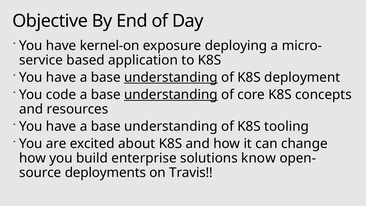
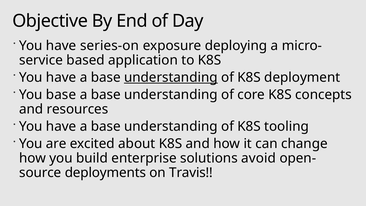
kernel-on: kernel-on -> series-on (110, 46)
You code: code -> base (61, 95)
understanding underline: present -> none (171, 95)
know: know -> avoid (259, 158)
